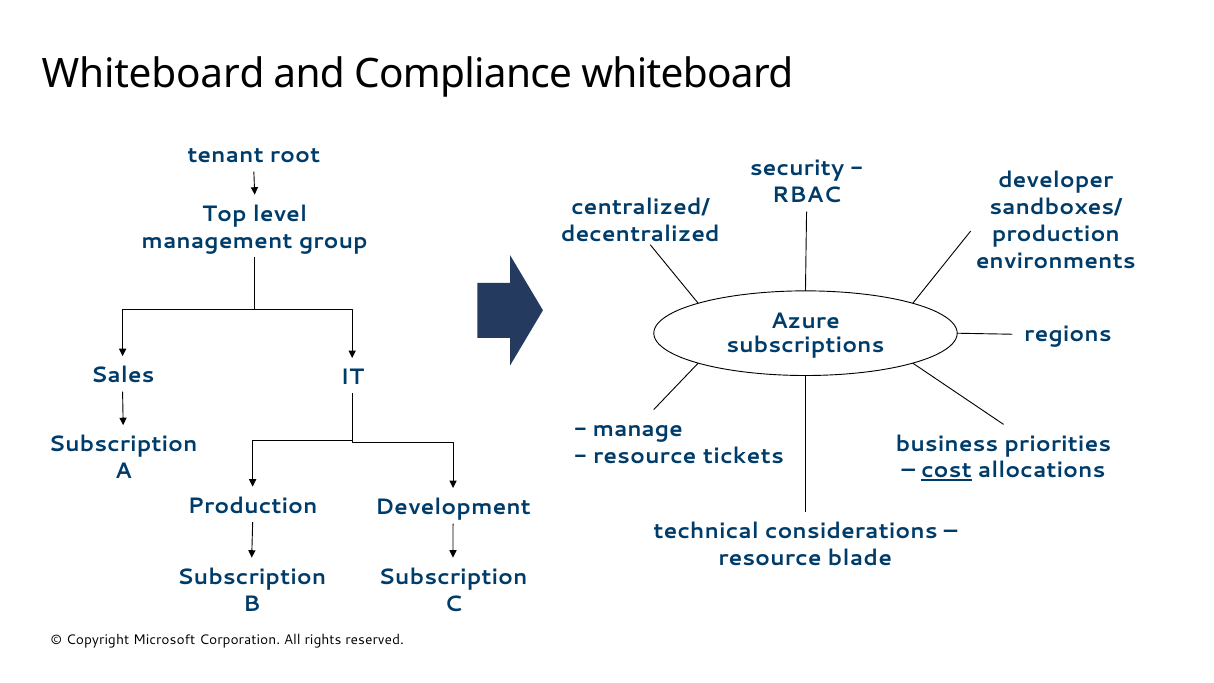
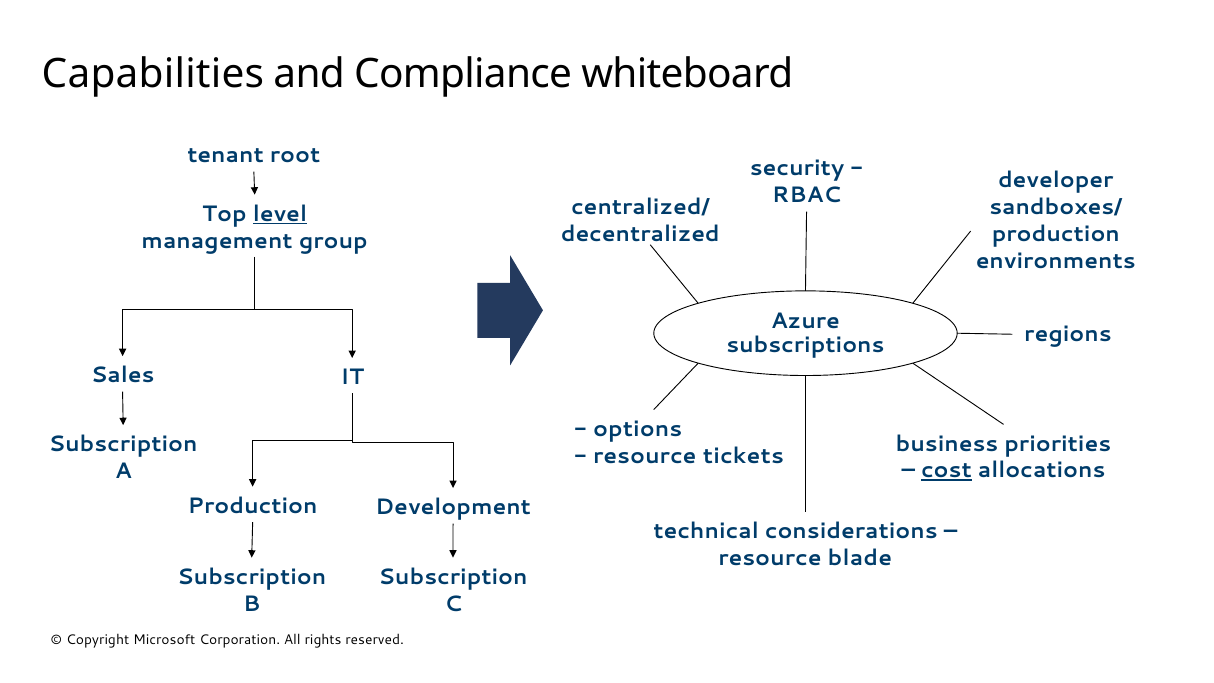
Whiteboard: Whiteboard -> Capabilities (153, 74)
level underline: none -> present (280, 214)
manage: manage -> options (638, 429)
